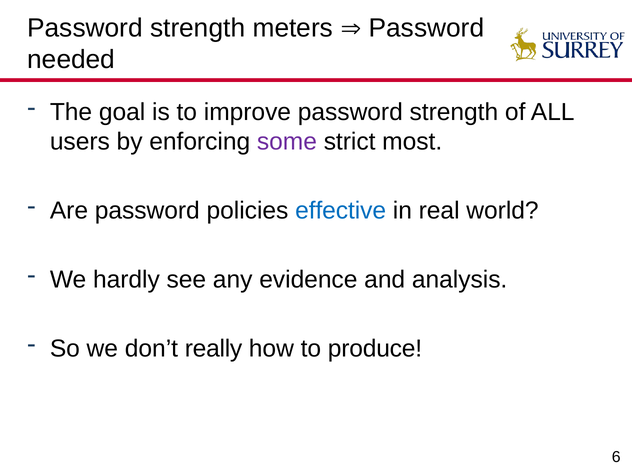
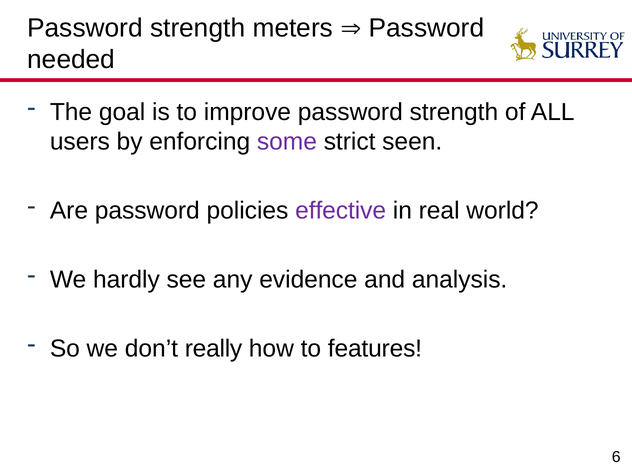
most: most -> seen (412, 142)
effective colour: blue -> purple (341, 211)
produce: produce -> features (375, 348)
